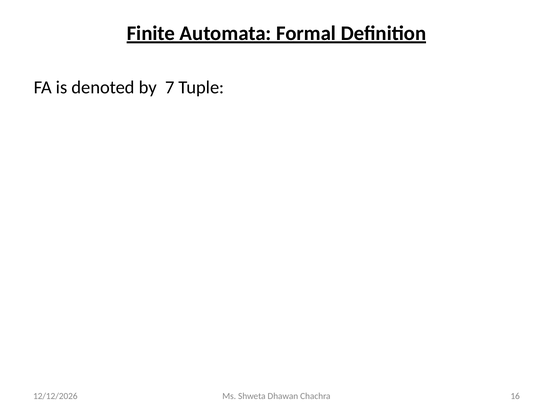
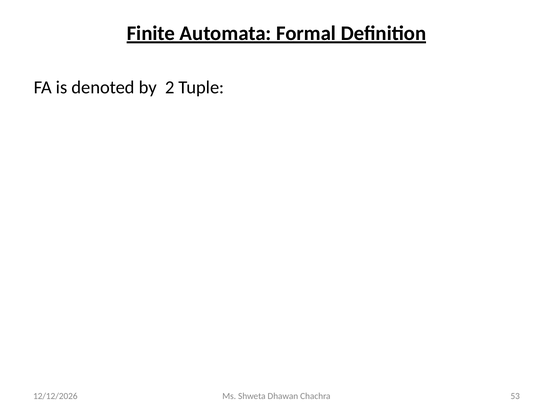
7: 7 -> 2 (170, 87)
16: 16 -> 53 (515, 396)
